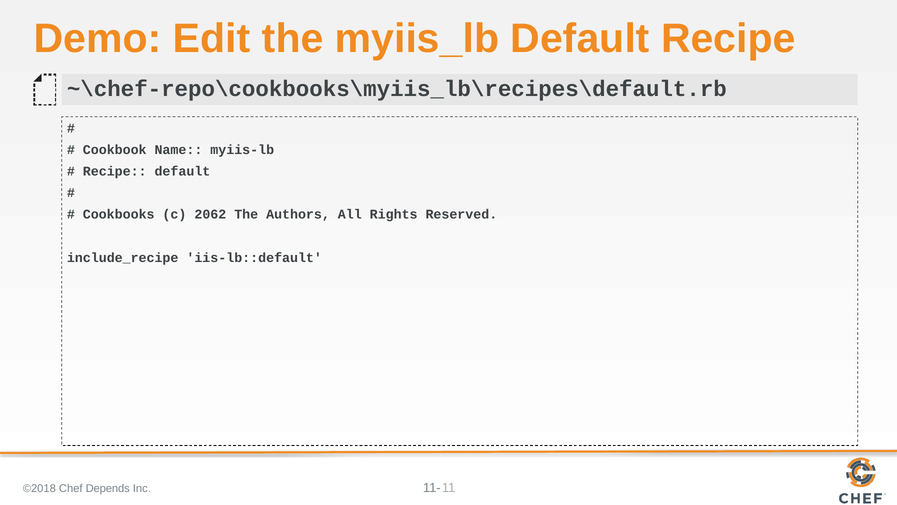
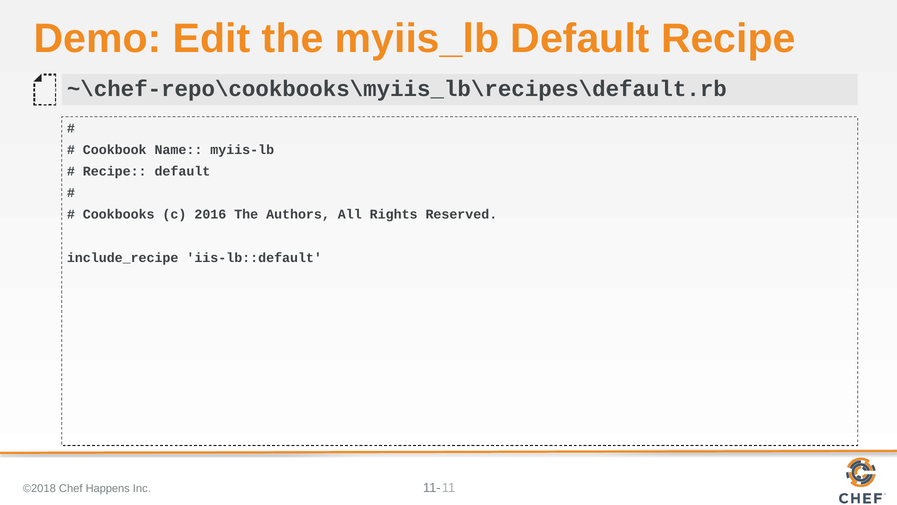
2062: 2062 -> 2016 (210, 214)
Depends: Depends -> Happens (108, 488)
